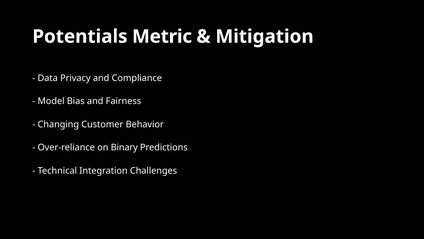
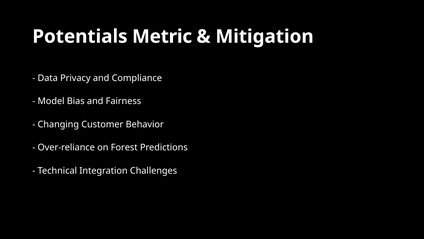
Binary: Binary -> Forest (124, 147)
